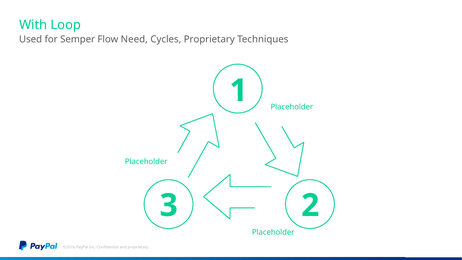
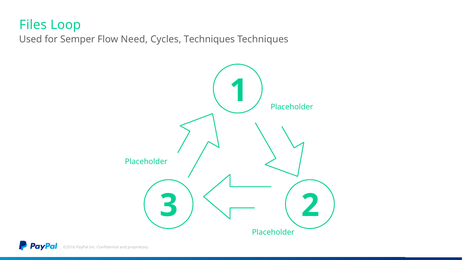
With: With -> Files (33, 25)
Cycles Proprietary: Proprietary -> Techniques (209, 39)
